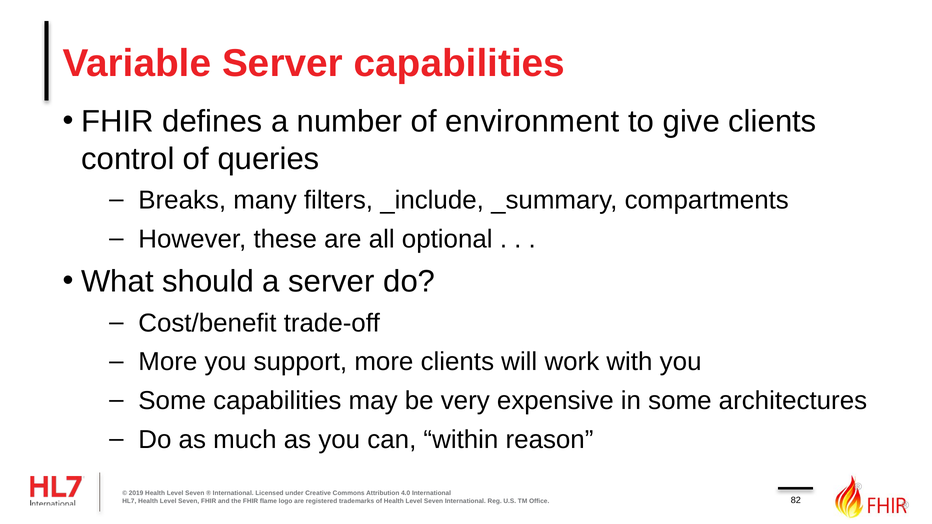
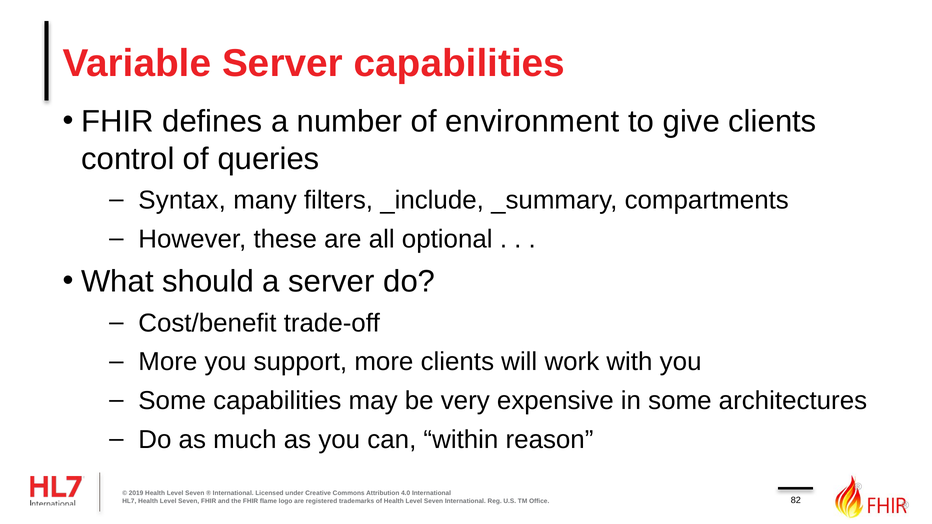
Breaks: Breaks -> Syntax (182, 200)
